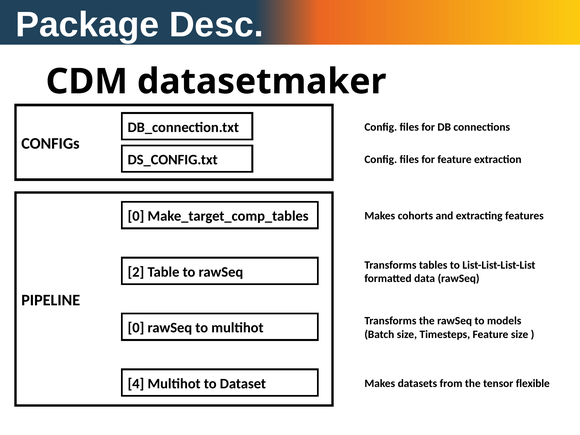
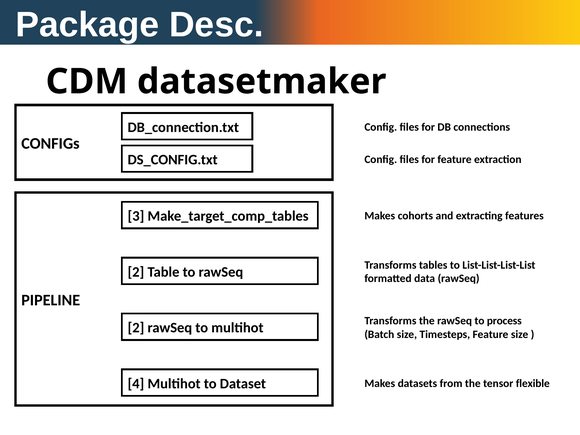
0: 0 -> 3 (136, 216)
models: models -> process (504, 321)
0: 0 -> 2 (136, 328)
